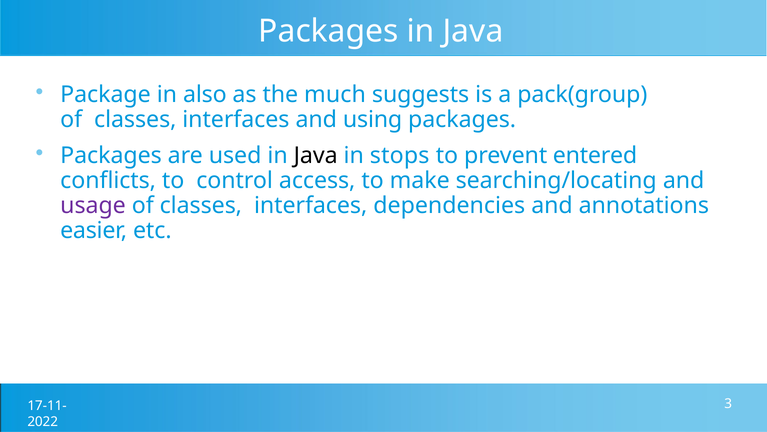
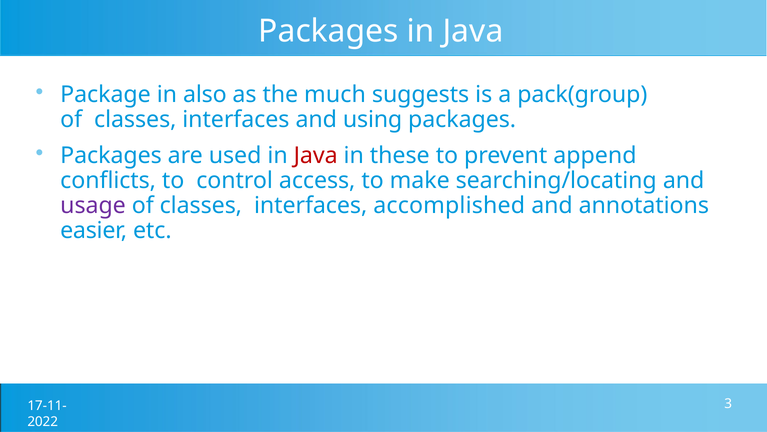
Java colour: black -> red (316, 155)
stops: stops -> these (400, 155)
entered: entered -> append (595, 155)
dependencies: dependencies -> accomplished (449, 205)
